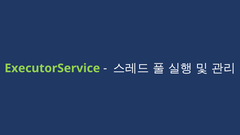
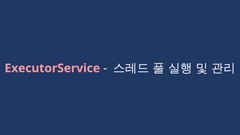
ExecutorService colour: light green -> pink (52, 68)
